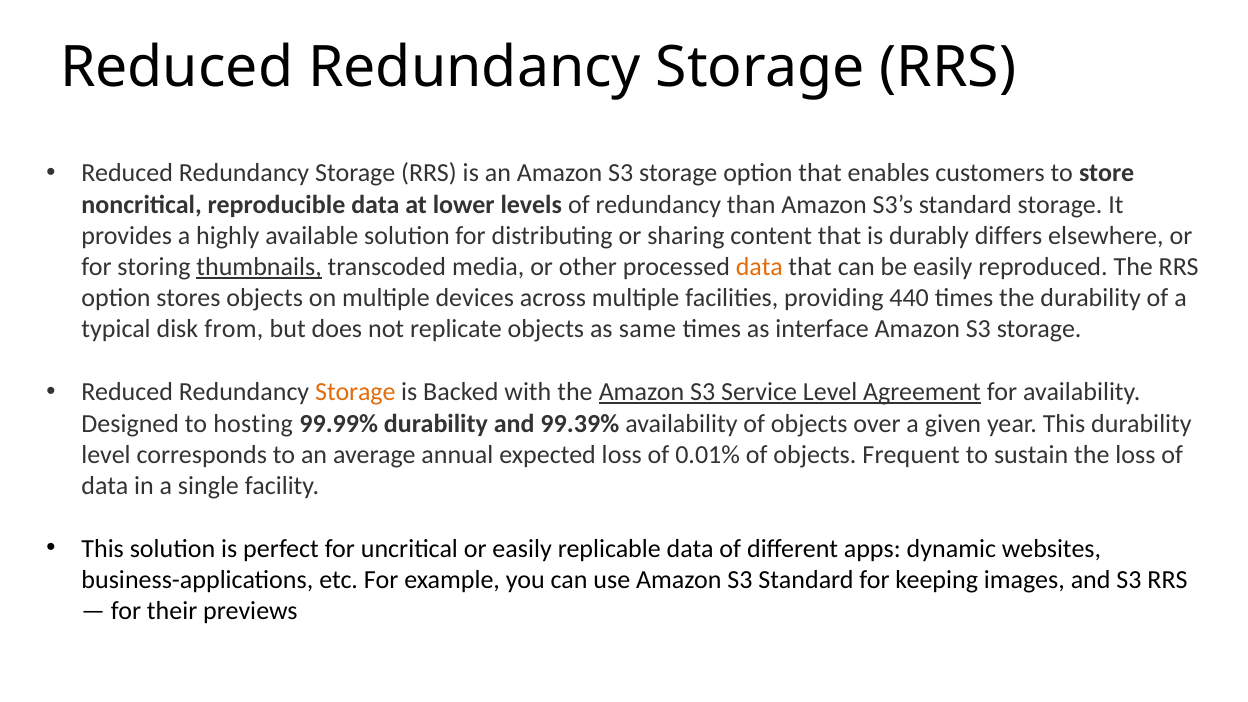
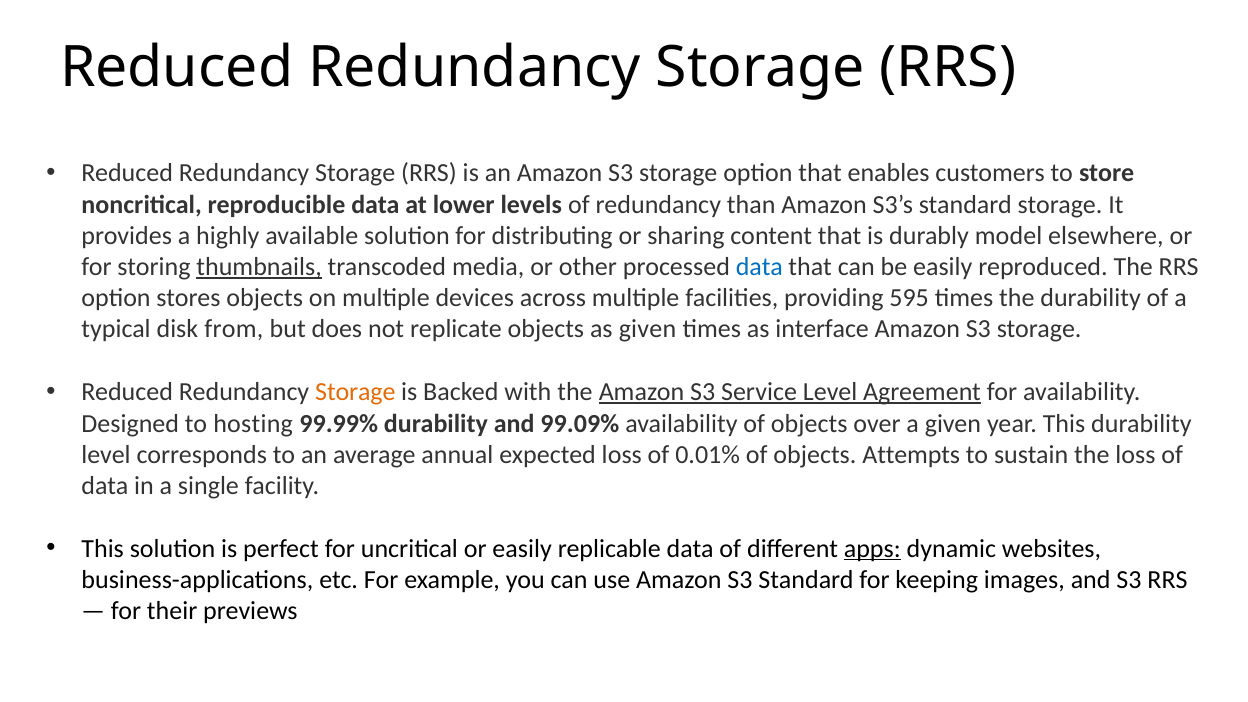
differs: differs -> model (1009, 236)
data colour: orange -> blue (759, 267)
440: 440 -> 595 (909, 298)
as same: same -> given (648, 329)
99.39%: 99.39% -> 99.09% (580, 424)
Frequent: Frequent -> Attempts (911, 455)
apps underline: none -> present (872, 548)
